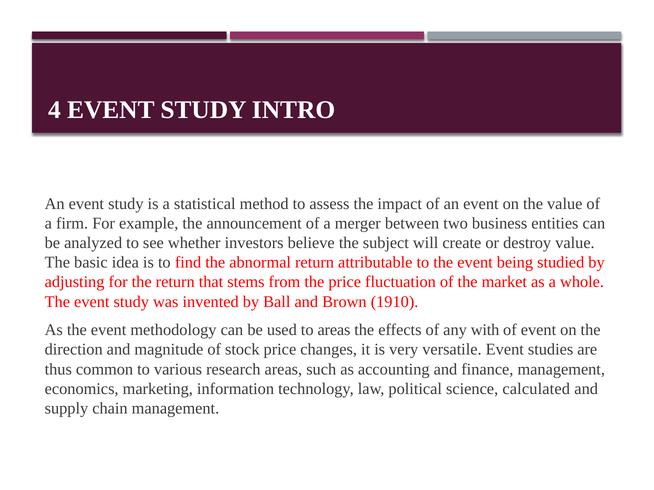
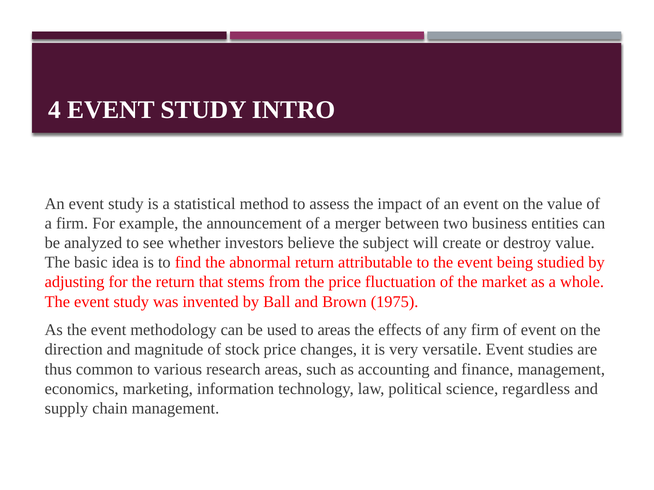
1910: 1910 -> 1975 (395, 302)
any with: with -> firm (485, 330)
calculated: calculated -> regardless (536, 389)
